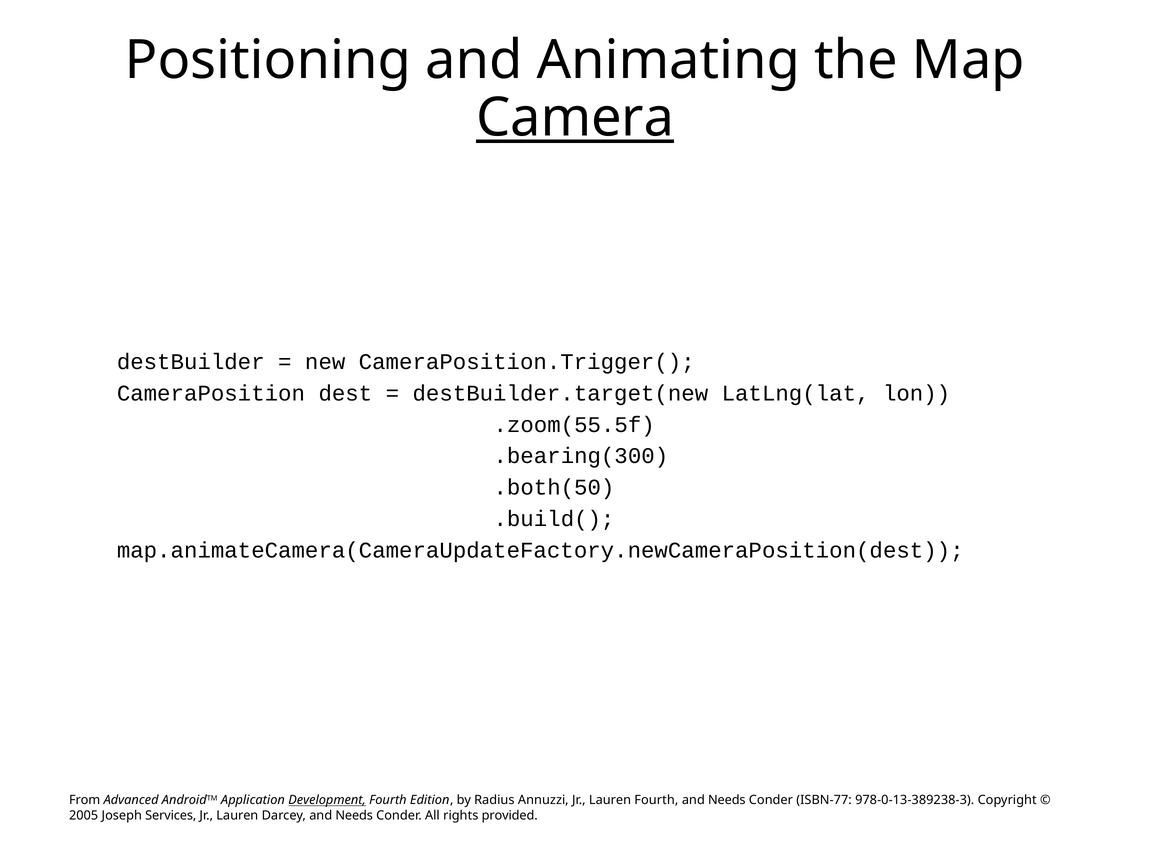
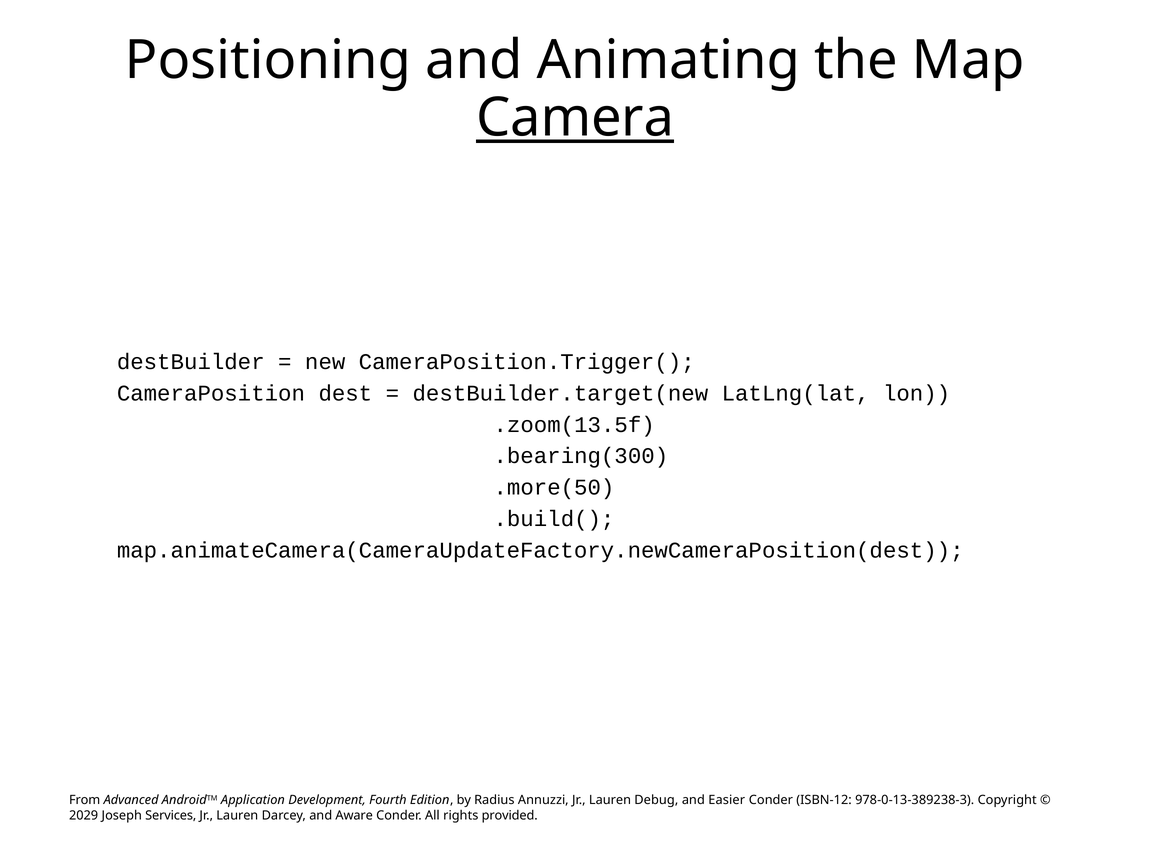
.zoom(55.5f: .zoom(55.5f -> .zoom(13.5f (574, 425)
.both(50: .both(50 -> .more(50 (554, 487)
Development underline: present -> none (327, 800)
Lauren Fourth: Fourth -> Debug (656, 800)
Needs: Needs -> Easier (727, 800)
ISBN-77: ISBN-77 -> ISBN-12 (824, 800)
2005: 2005 -> 2029 (84, 815)
Darcey and Needs: Needs -> Aware (354, 815)
